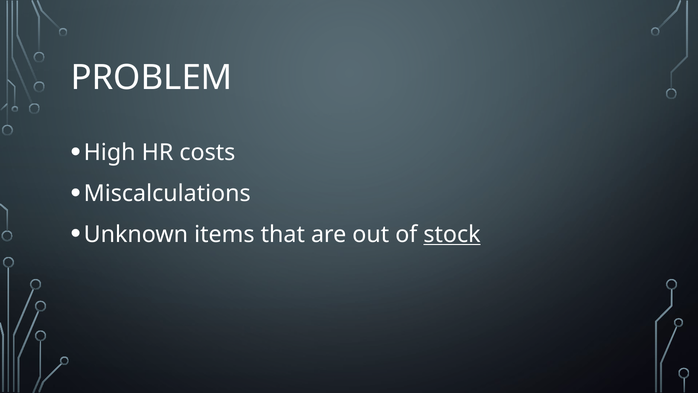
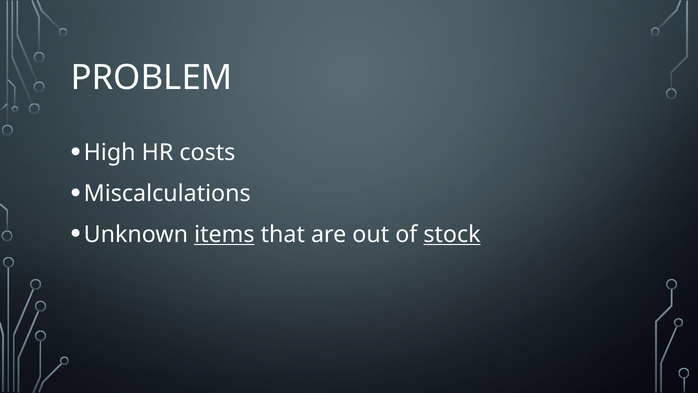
items underline: none -> present (224, 234)
